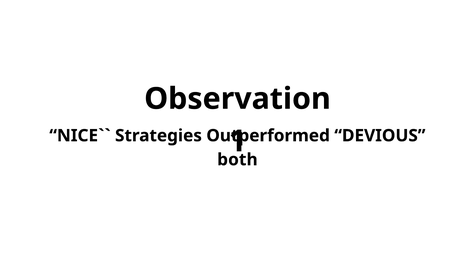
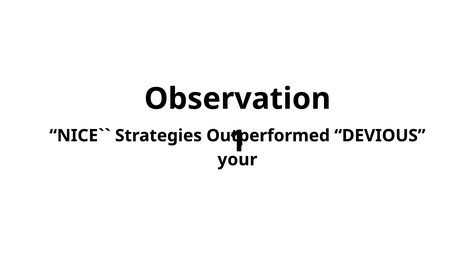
both: both -> your (237, 160)
